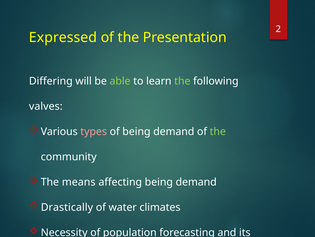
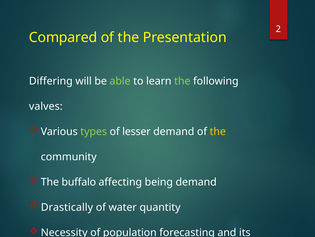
Expressed: Expressed -> Compared (63, 37)
types colour: pink -> light green (94, 131)
of being: being -> lesser (136, 131)
the colour: light green -> yellow (218, 131)
means: means -> buffalo (79, 182)
climates: climates -> quantity (160, 207)
